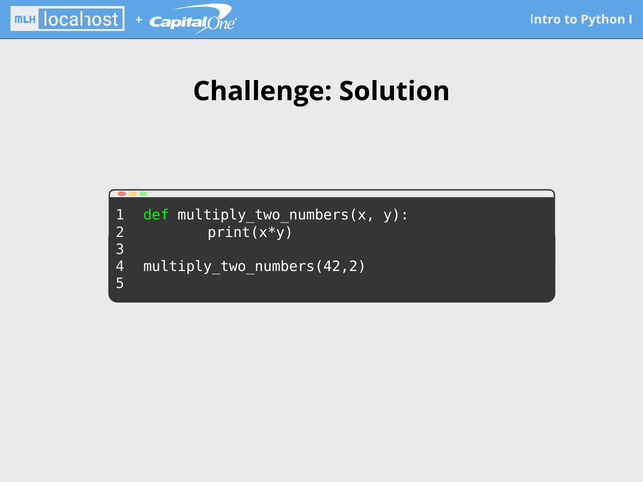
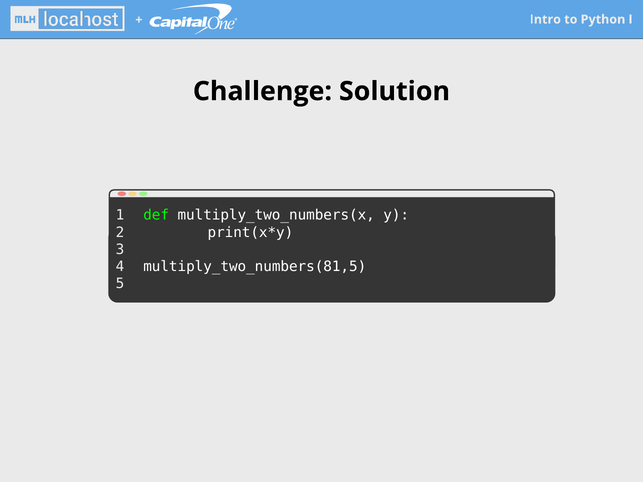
multiply_two_numbers(42,2: multiply_two_numbers(42,2 -> multiply_two_numbers(81,5 (255, 267)
